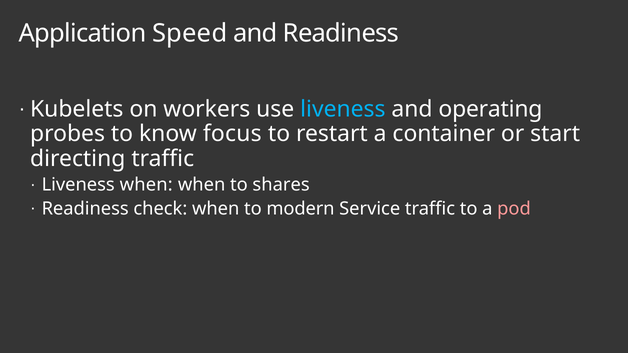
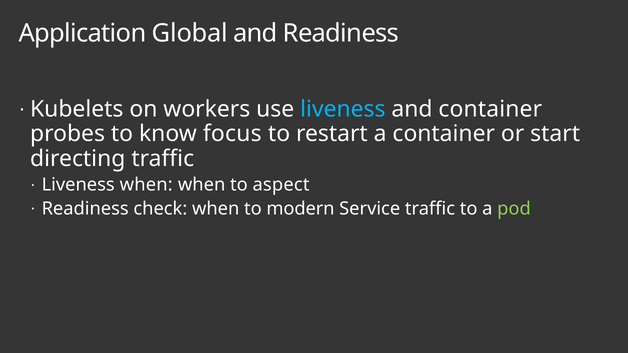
Speed: Speed -> Global (190, 33)
and operating: operating -> container (490, 109)
shares: shares -> aspect (281, 185)
pod colour: pink -> light green (514, 209)
